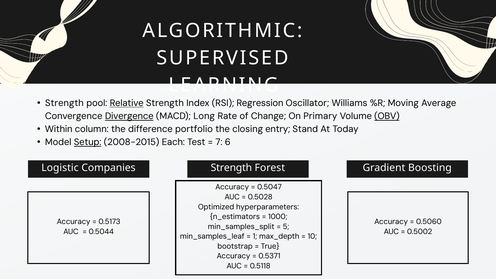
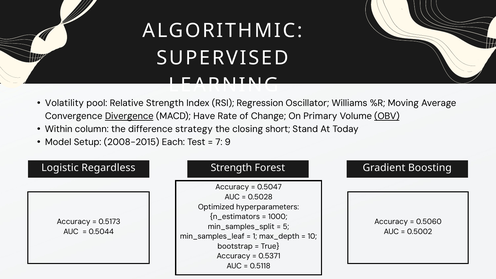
Strength: Strength -> Volatility (64, 103)
Relative underline: present -> none (127, 103)
Long: Long -> Have (204, 116)
portfolio: portfolio -> strategy (194, 129)
entry: entry -> short (278, 129)
Setup underline: present -> none (88, 142)
6: 6 -> 9 (228, 142)
Companies: Companies -> Regardless (108, 168)
